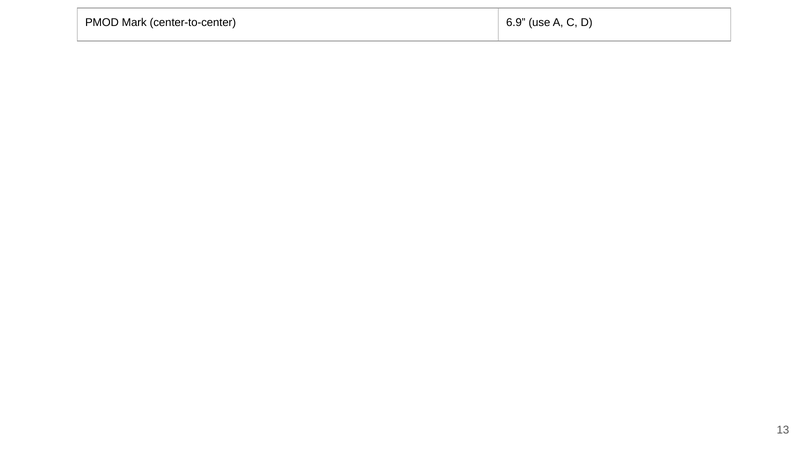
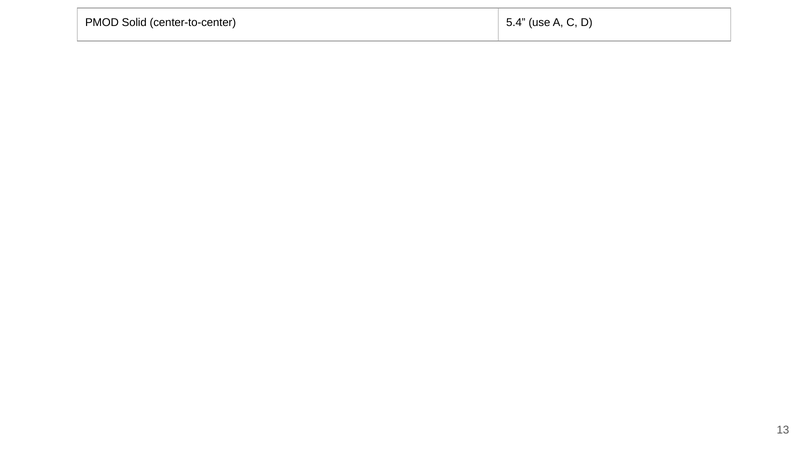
Mark: Mark -> Solid (134, 22)
6.9: 6.9 -> 5.4 (516, 22)
